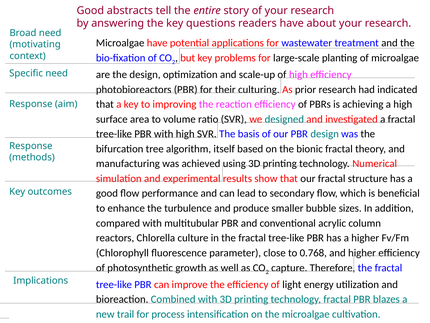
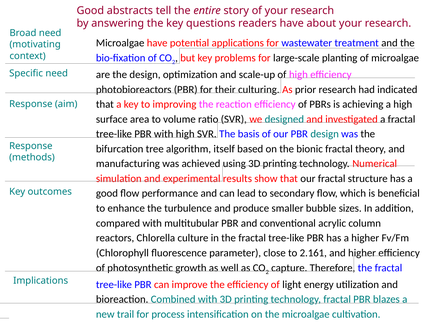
0.768: 0.768 -> 2.161 (313, 252)
